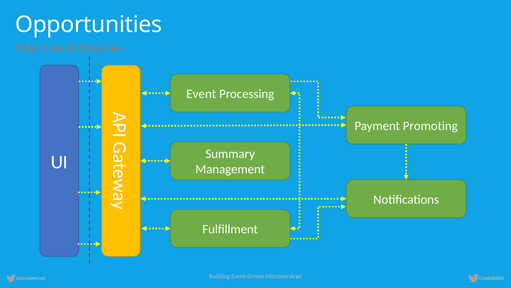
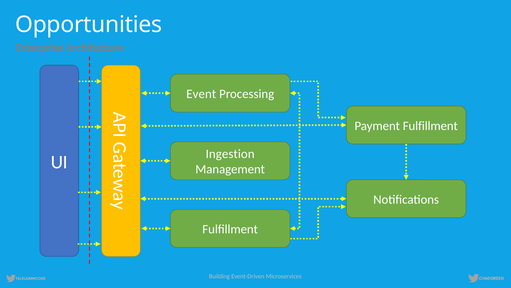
Payment Promoting: Promoting -> Fulfillment (430, 126)
Summary: Summary -> Ingestion (230, 154)
